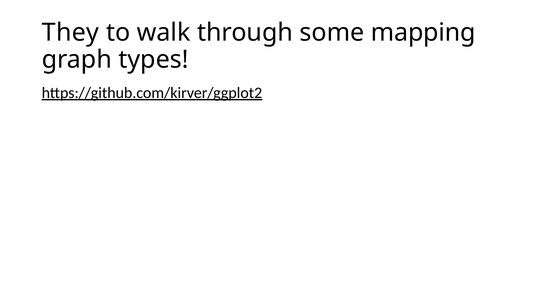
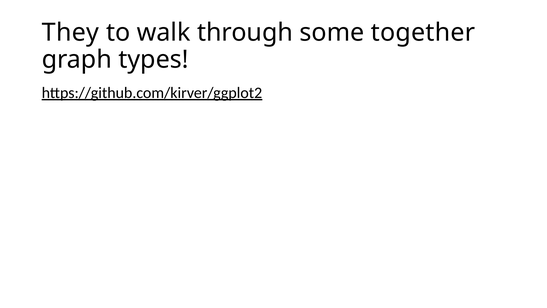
mapping: mapping -> together (423, 32)
